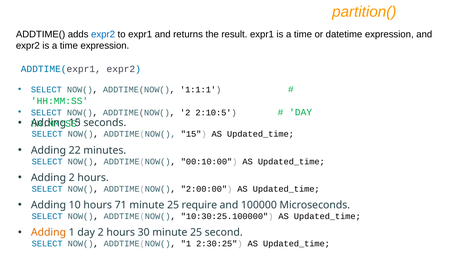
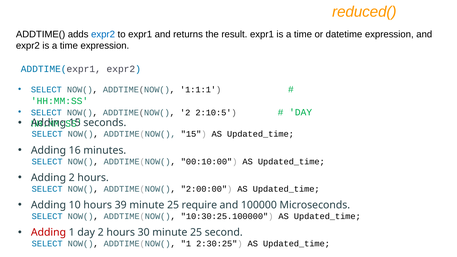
partition(: partition( -> reduced( (364, 12)
22: 22 -> 16 (75, 150)
71: 71 -> 39 (121, 205)
Adding colour: orange -> red (48, 232)
